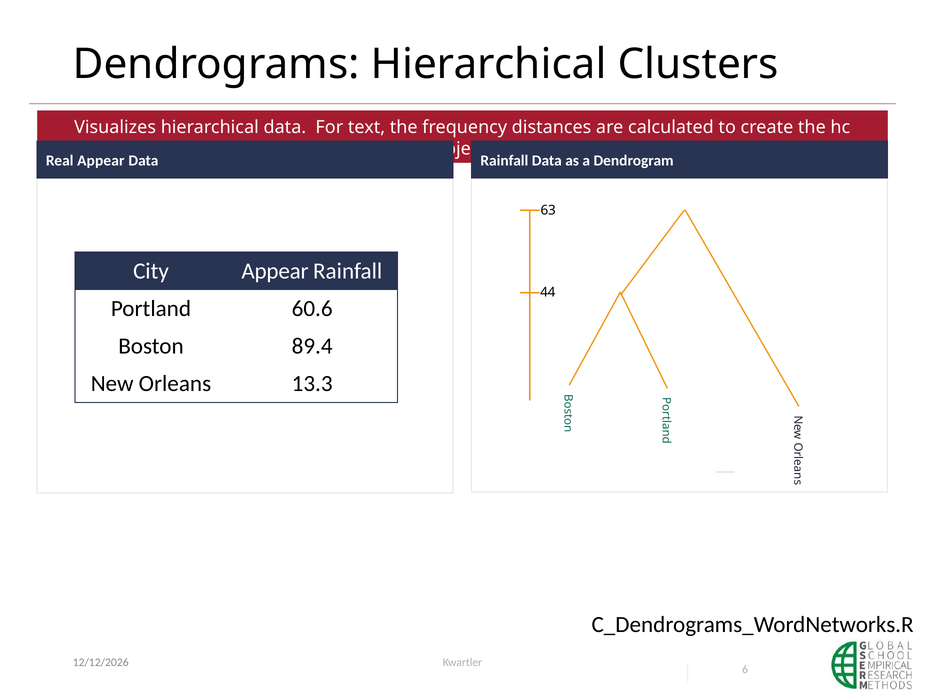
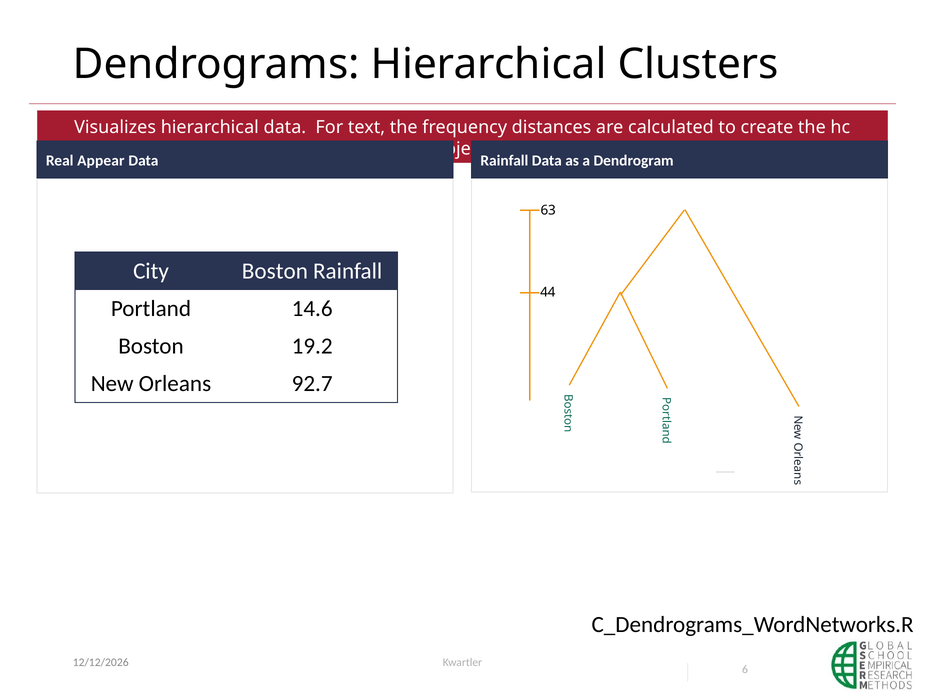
City Appear: Appear -> Boston (275, 271)
60.6: 60.6 -> 14.6 (312, 309)
89.4: 89.4 -> 19.2 (312, 346)
13.3: 13.3 -> 92.7 (312, 384)
